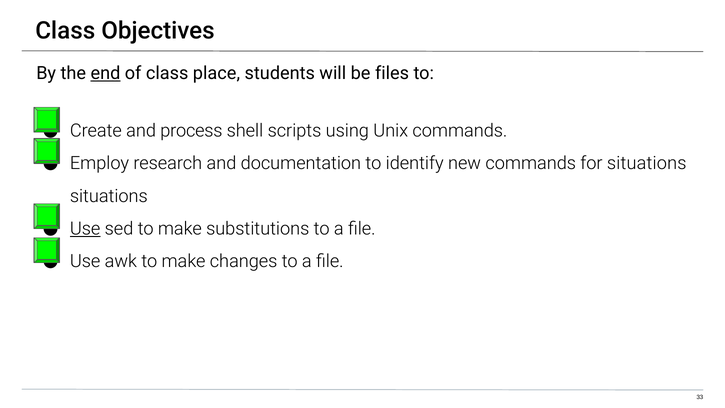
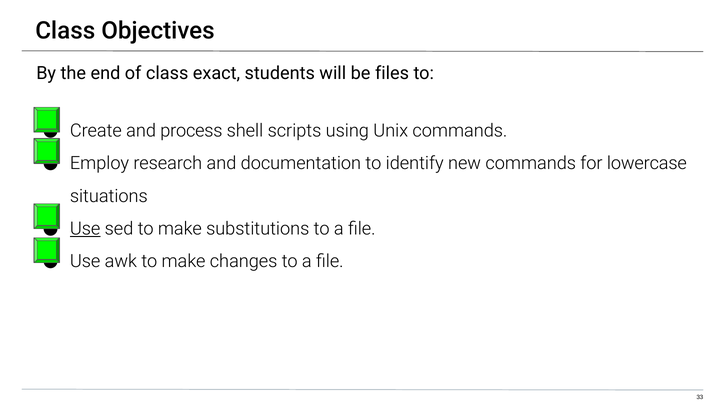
end underline: present -> none (105, 73)
place: place -> exact (216, 73)
for situations: situations -> lowercase (647, 163)
